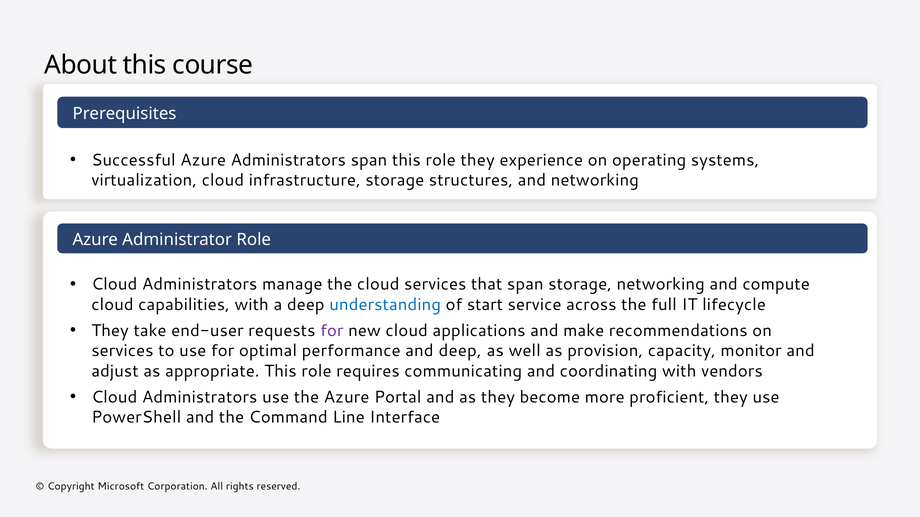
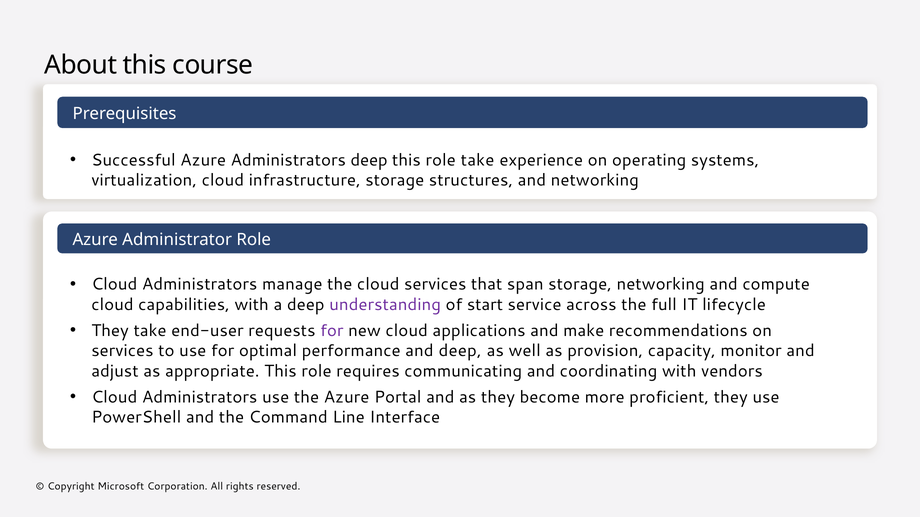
Administrators span: span -> deep (369, 160)
role they: they -> take (478, 160)
understanding colour: blue -> purple (385, 305)
